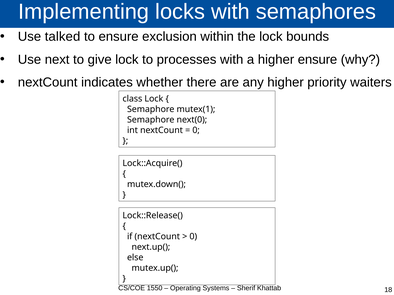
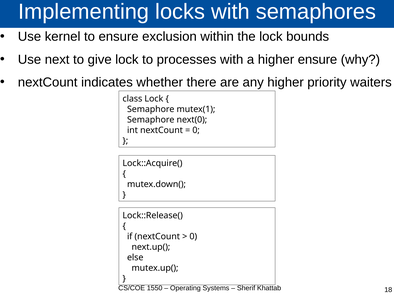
talked: talked -> kernel (63, 37)
